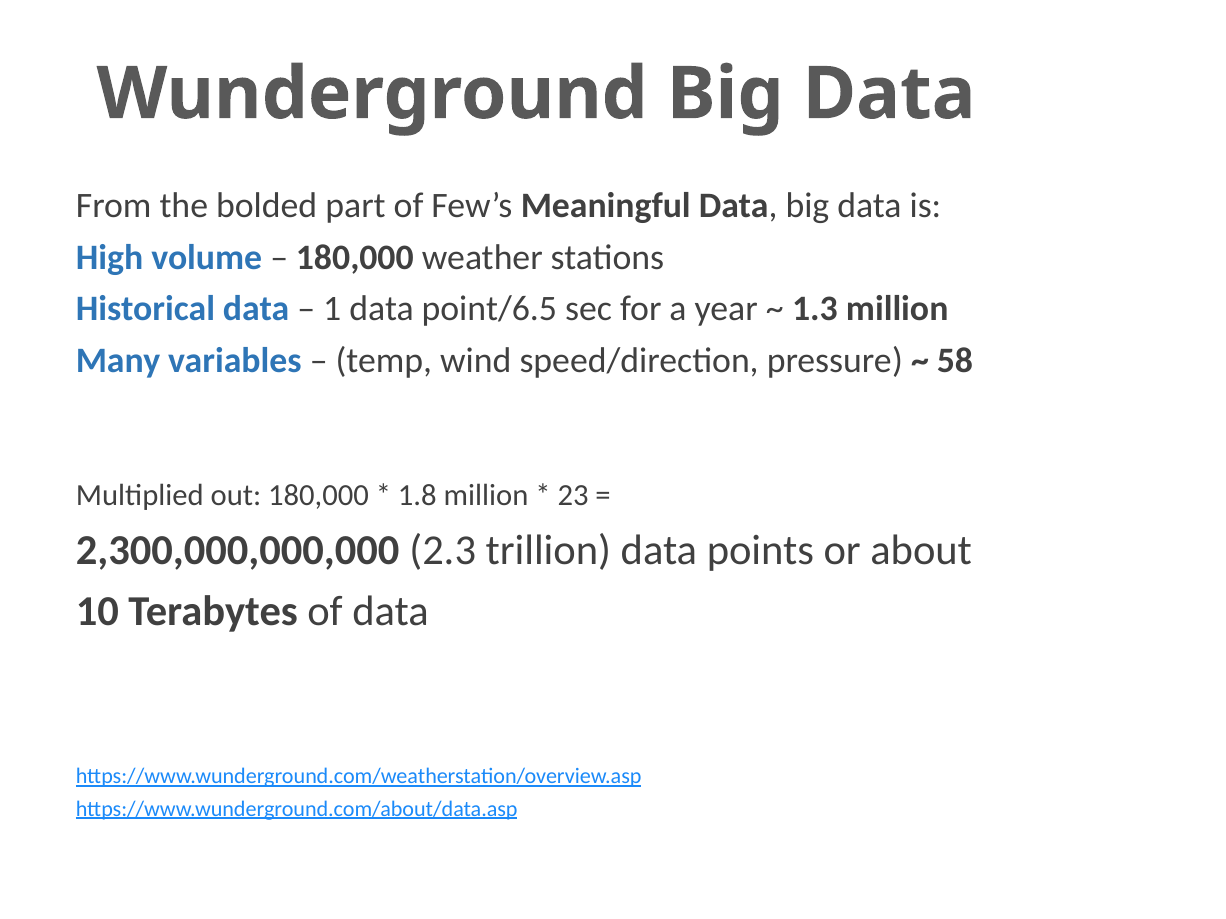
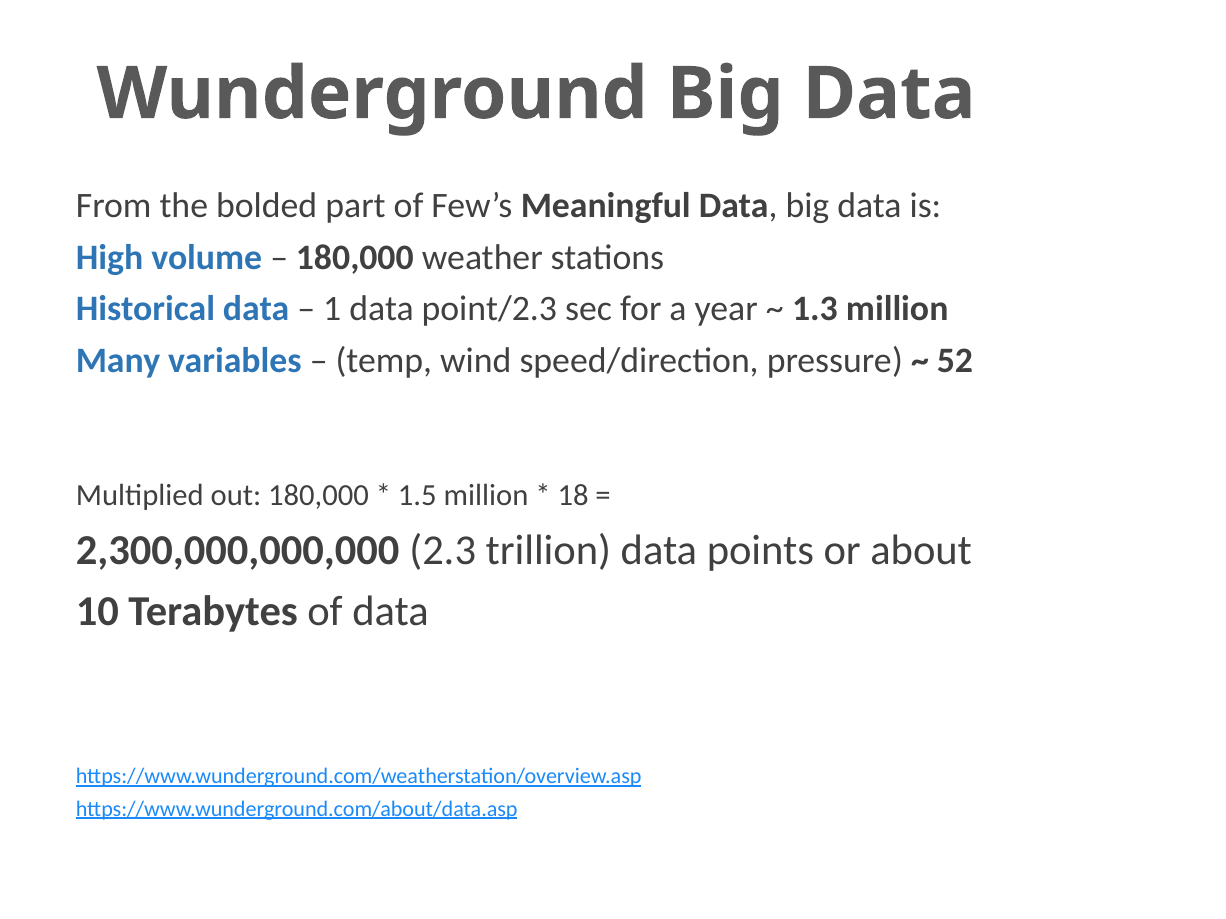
point/6.5: point/6.5 -> point/2.3 (489, 309)
58: 58 -> 52 (955, 360)
1.8: 1.8 -> 1.5 (417, 495)
23: 23 -> 18 (573, 495)
